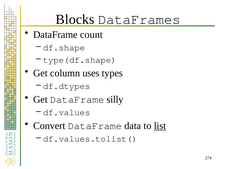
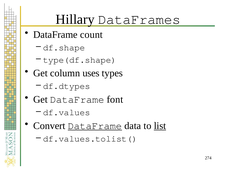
Blocks: Blocks -> Hillary (75, 19)
silly: silly -> font (115, 99)
DataFrame underline: none -> present (95, 126)
